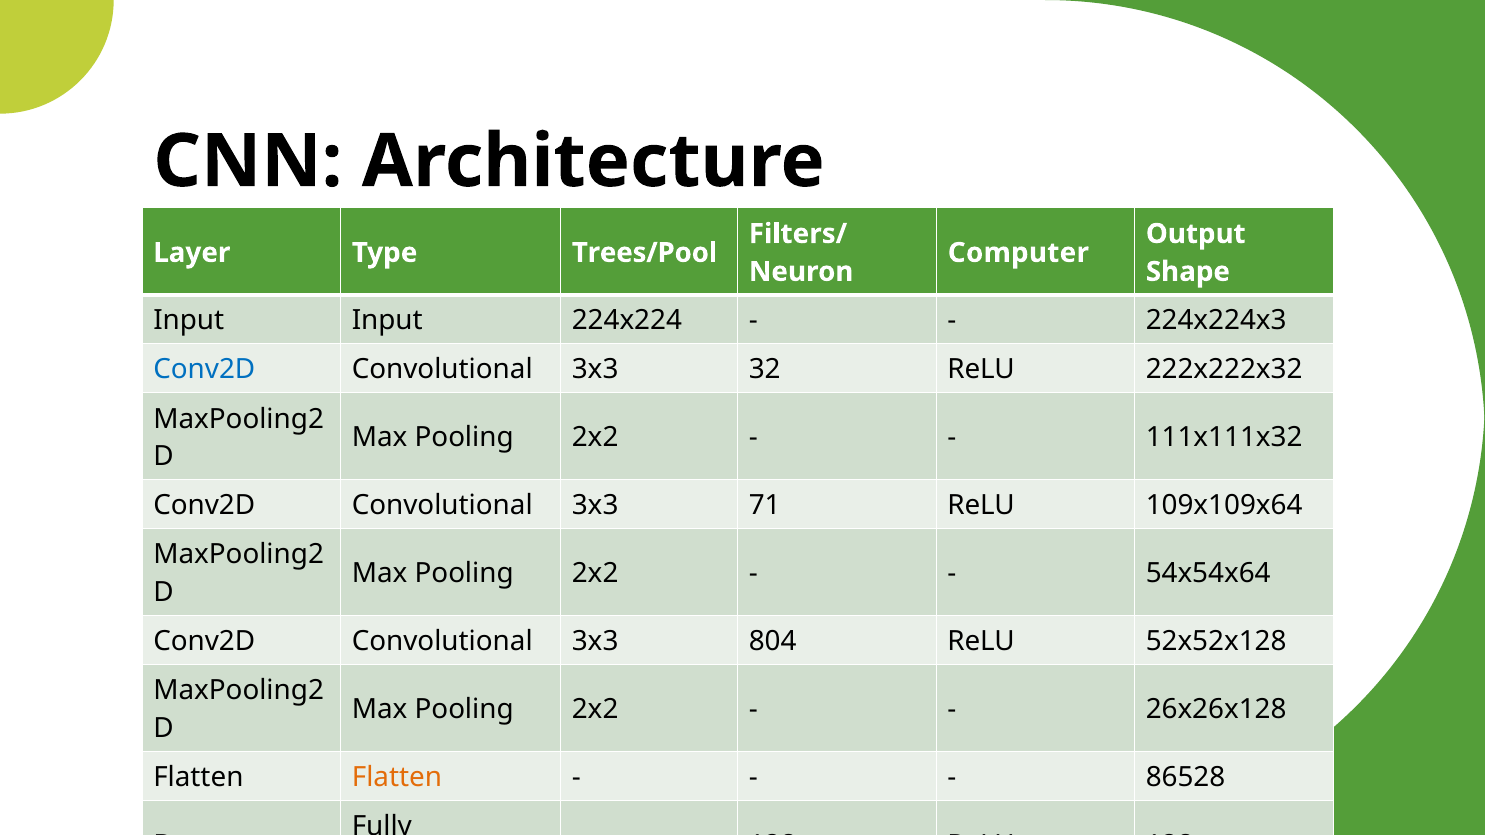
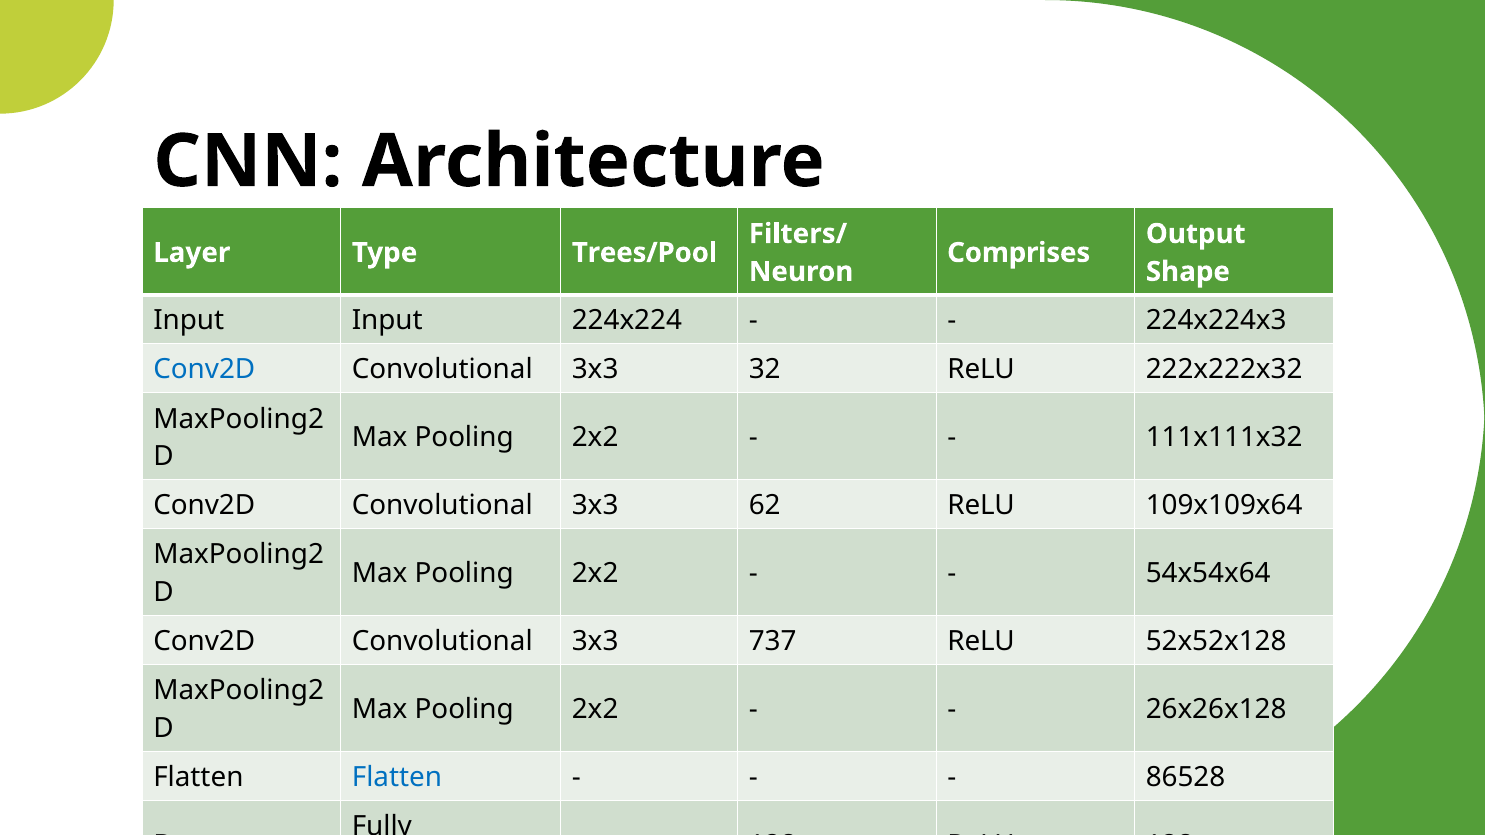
Computer: Computer -> Comprises (1019, 253)
71: 71 -> 62 (765, 506)
804: 804 -> 737 (773, 642)
Flatten colour: orange -> blue (397, 778)
